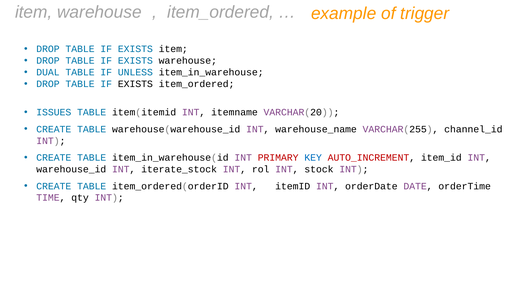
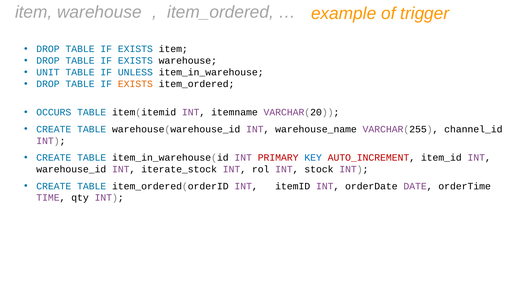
DUAL: DUAL -> UNIT (48, 72)
EXISTS colour: black -> orange (135, 84)
ISSUES: ISSUES -> OCCURS (54, 113)
